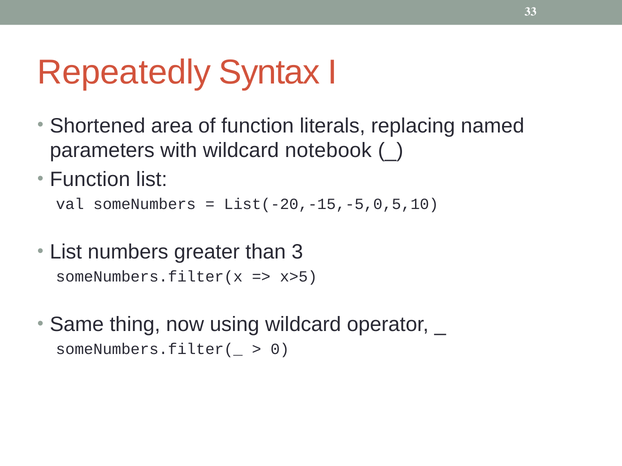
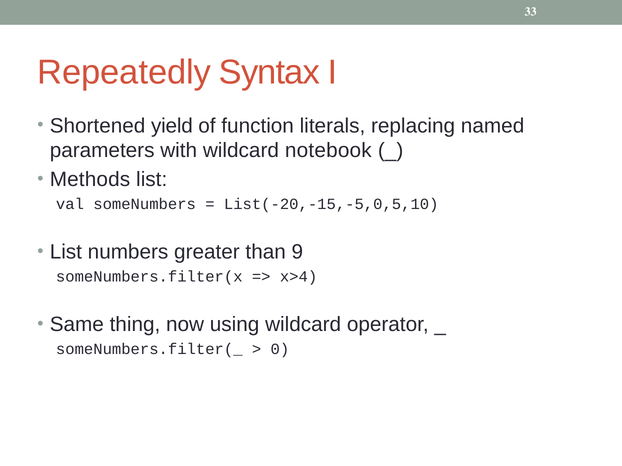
area: area -> yield (172, 126)
Function: Function -> Methods (90, 180)
3: 3 -> 9 (297, 252)
x>5: x>5 -> x>4 (299, 277)
